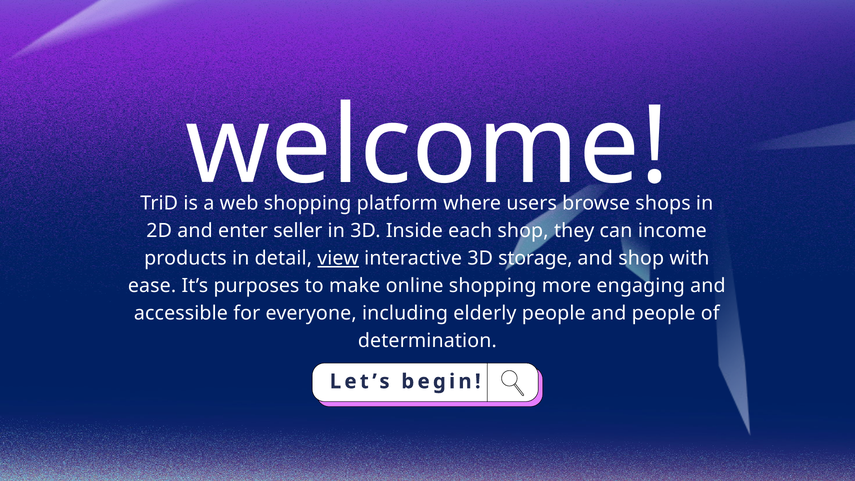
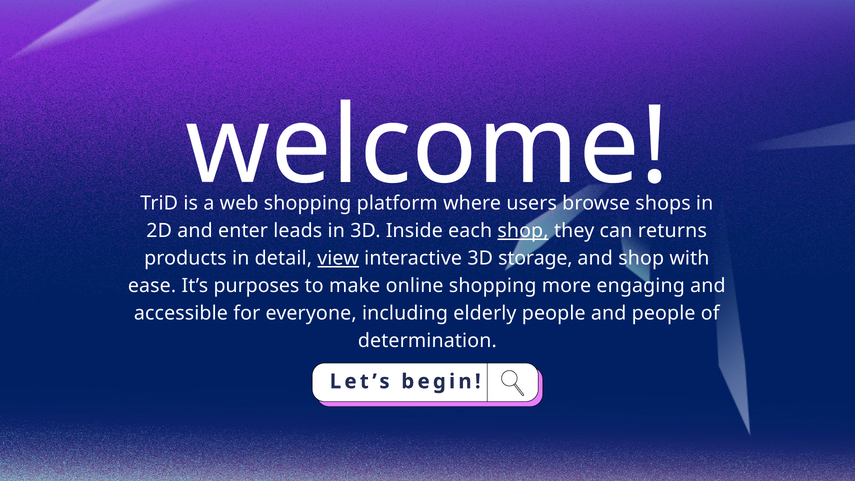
seller: seller -> leads (298, 231)
shop underline: none -> present (523, 231)
income: income -> returns (672, 231)
